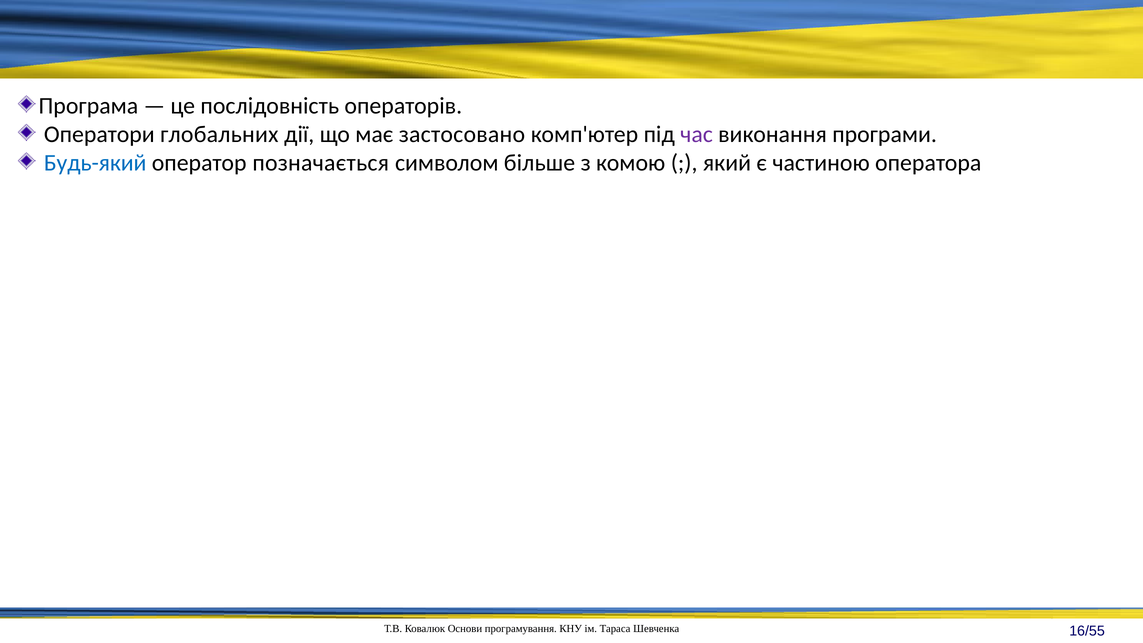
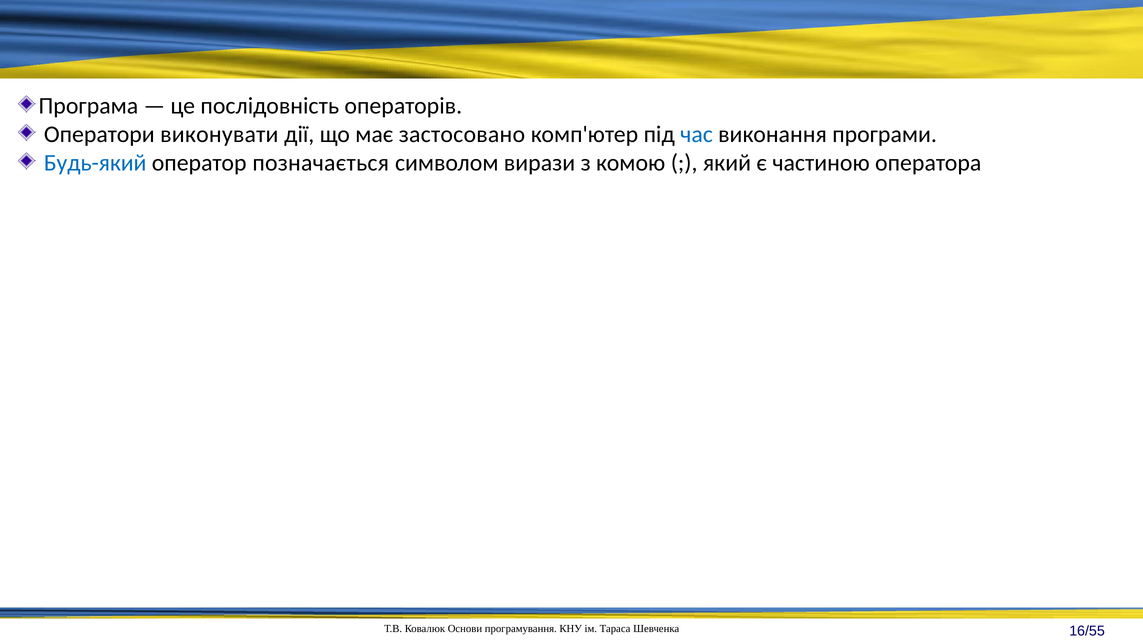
глобальних: глобальних -> виконувати (219, 134)
час colour: purple -> blue (697, 134)
більше: більше -> вирази (540, 163)
